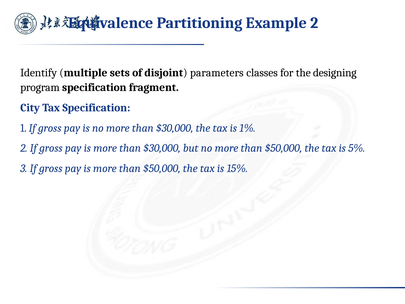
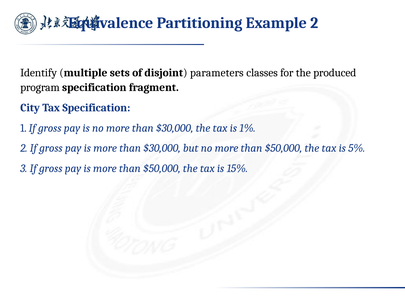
designing: designing -> produced (335, 73)
